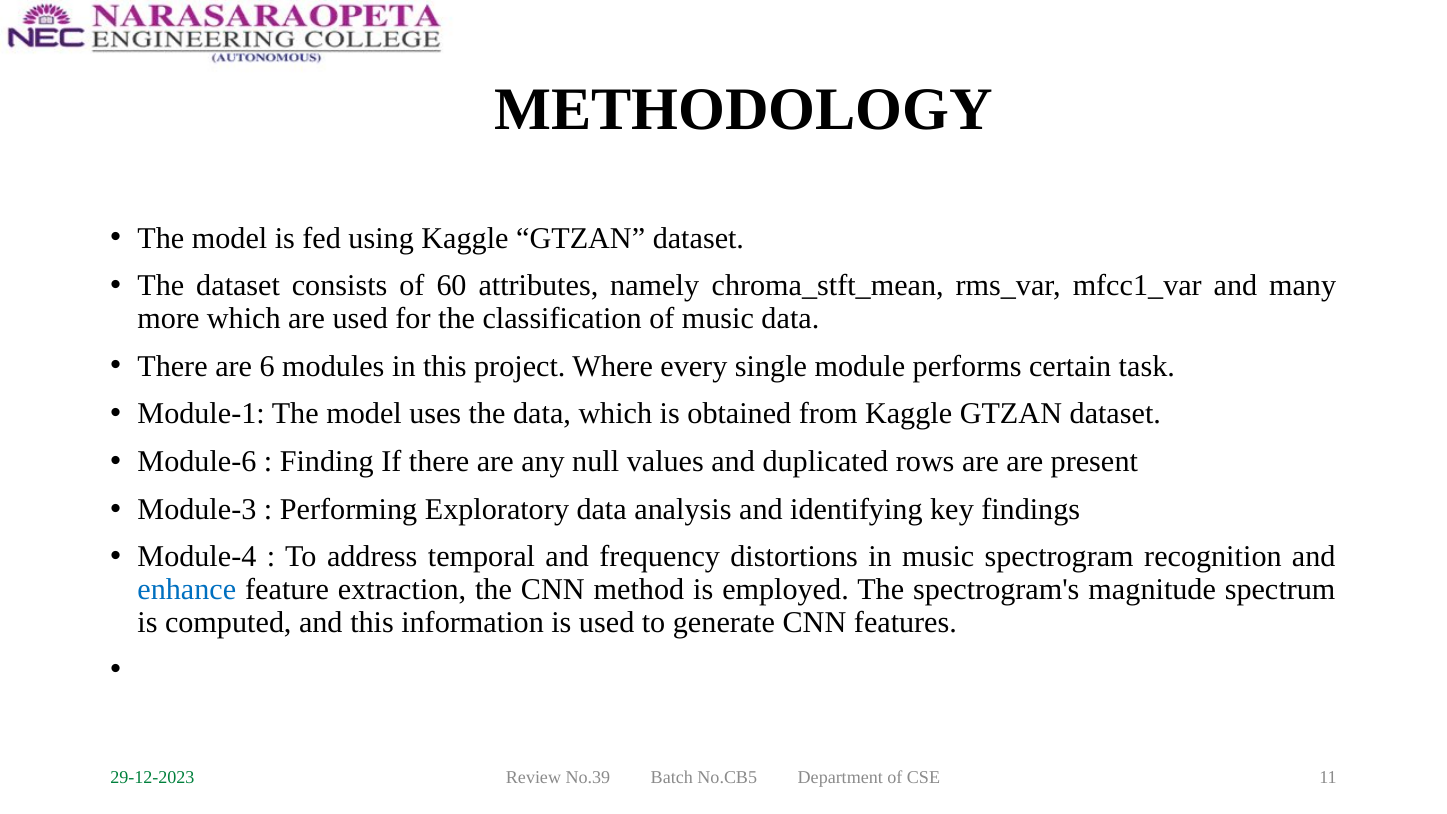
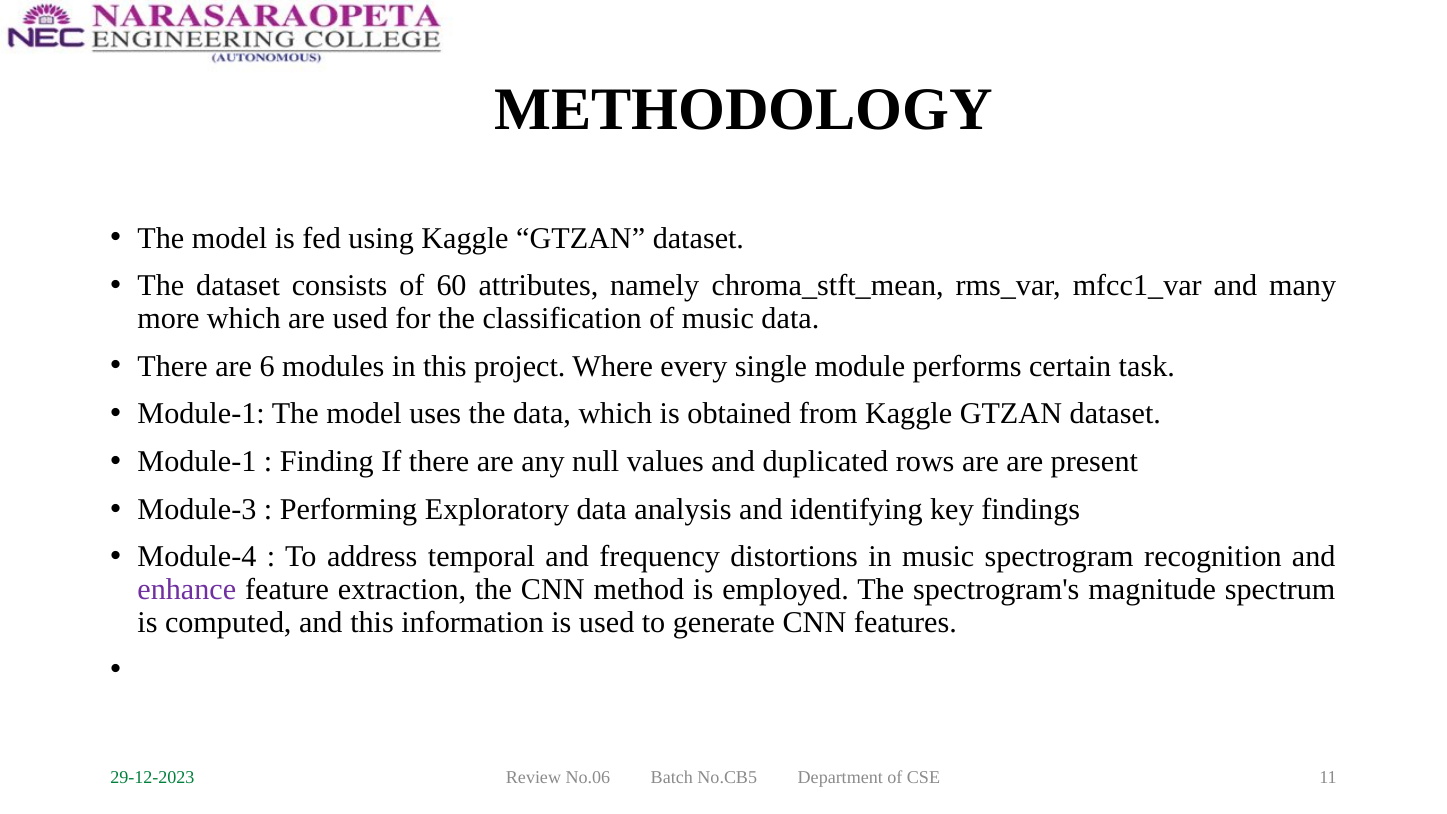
Module-6: Module-6 -> Module-1 (197, 462)
enhance colour: blue -> purple (187, 590)
No.39: No.39 -> No.06 (588, 777)
